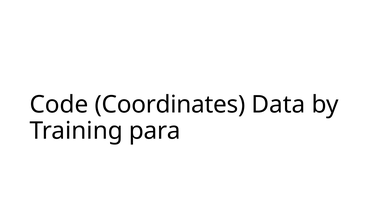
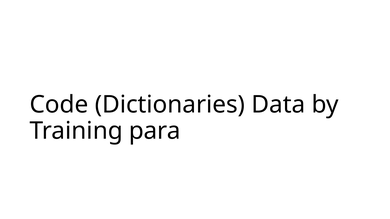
Coordinates: Coordinates -> Dictionaries (170, 105)
